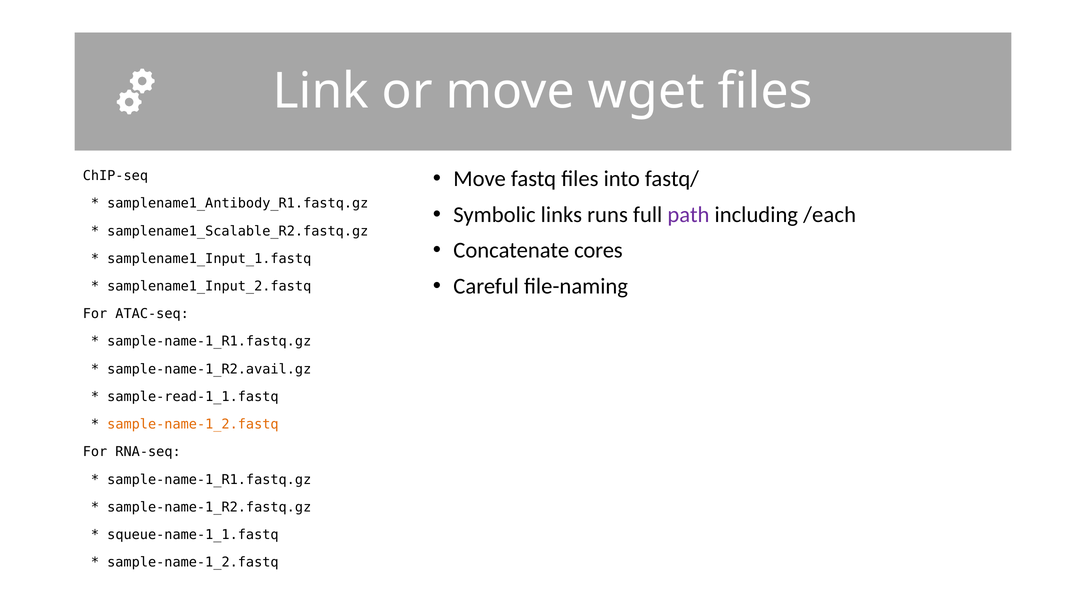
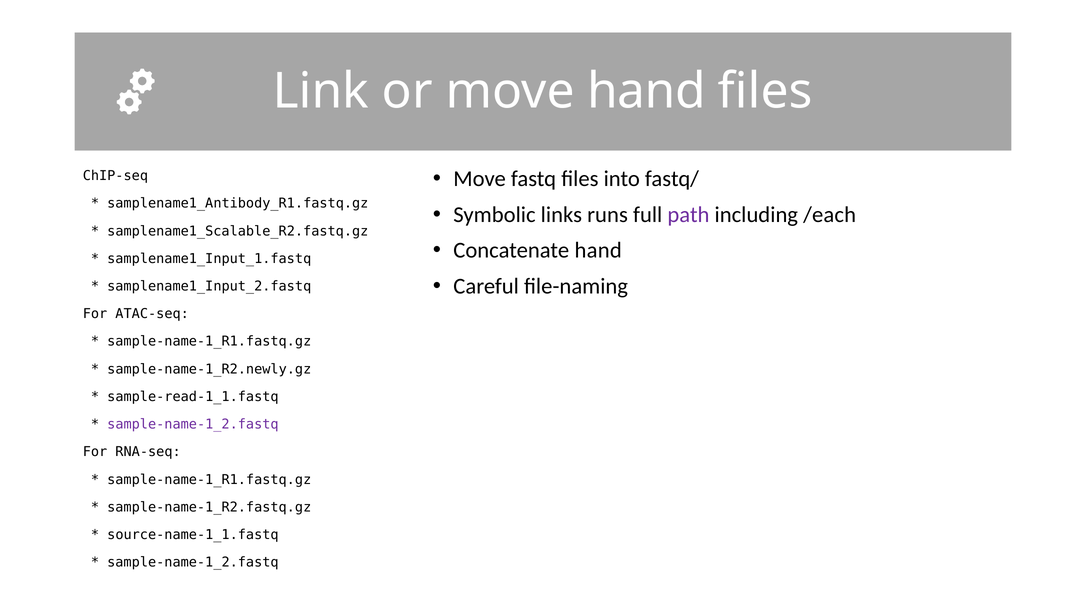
move wget: wget -> hand (647, 91)
Concatenate cores: cores -> hand (598, 250)
sample-name-1_R2.avail.gz: sample-name-1_R2.avail.gz -> sample-name-1_R2.newly.gz (209, 369)
sample-name-1_2.fastq colour: orange -> purple (193, 424)
squeue-name-1_1.fastq: squeue-name-1_1.fastq -> source-name-1_1.fastq (193, 535)
